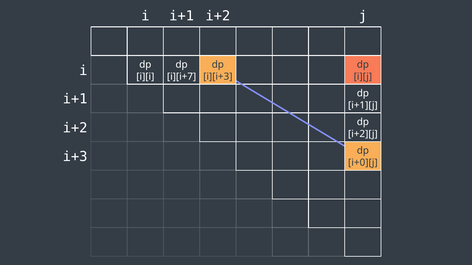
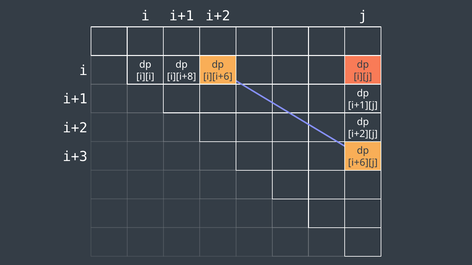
i][i+7: i][i+7 -> i][i+8 (182, 77)
i][i+3: i][i+3 -> i][i+6 (218, 77)
i+0][j: i+0][j -> i+6][j (363, 163)
